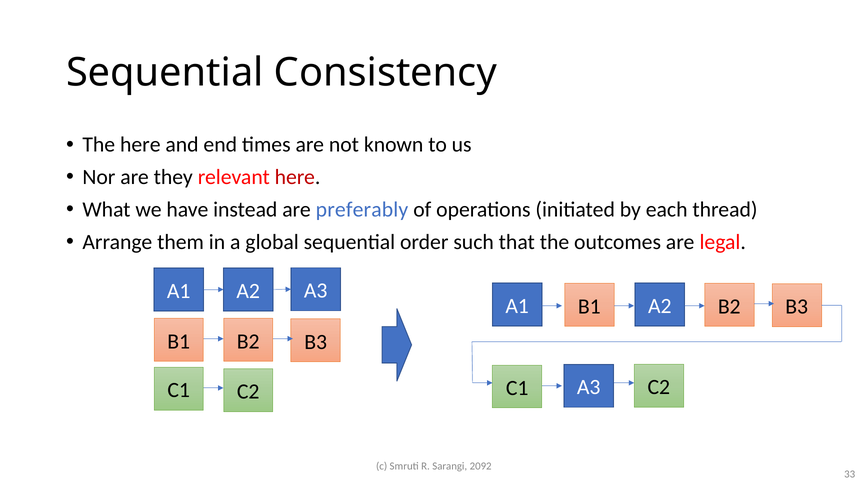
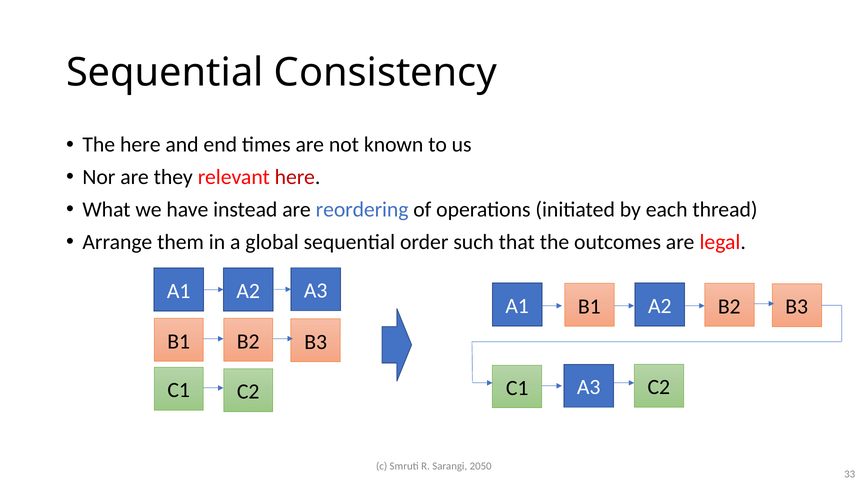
preferably: preferably -> reordering (362, 210)
2092: 2092 -> 2050 (481, 466)
